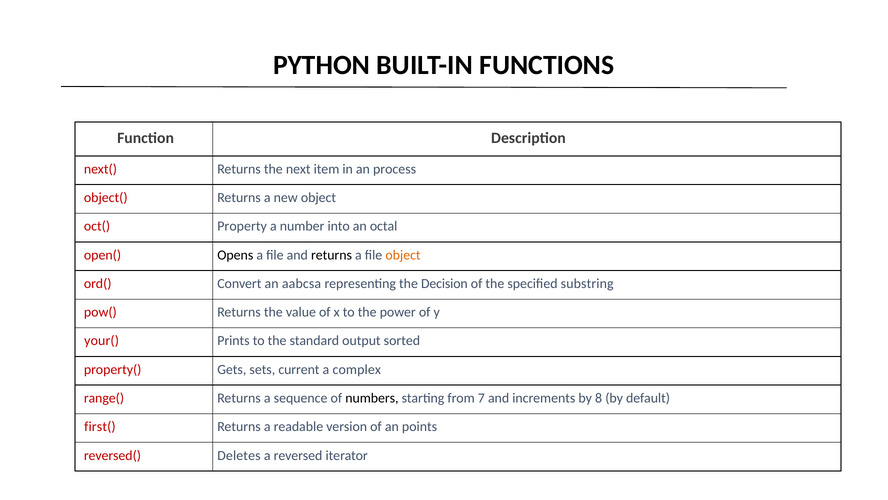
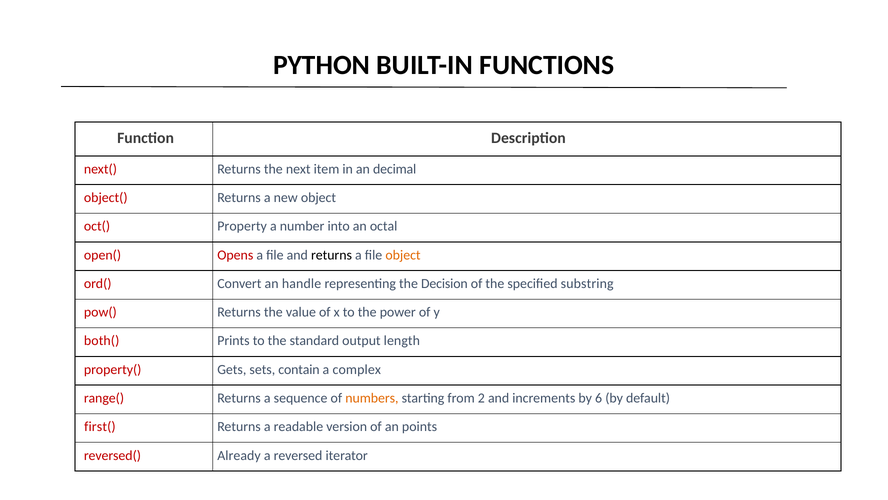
process: process -> decimal (395, 169)
Opens colour: black -> red (235, 255)
aabcsa: aabcsa -> handle (302, 283)
your(: your( -> both( (102, 341)
sorted: sorted -> length (402, 341)
current: current -> contain (299, 369)
numbers colour: black -> orange (372, 398)
7: 7 -> 2 (481, 398)
8: 8 -> 6 (599, 398)
Deletes: Deletes -> Already (239, 455)
